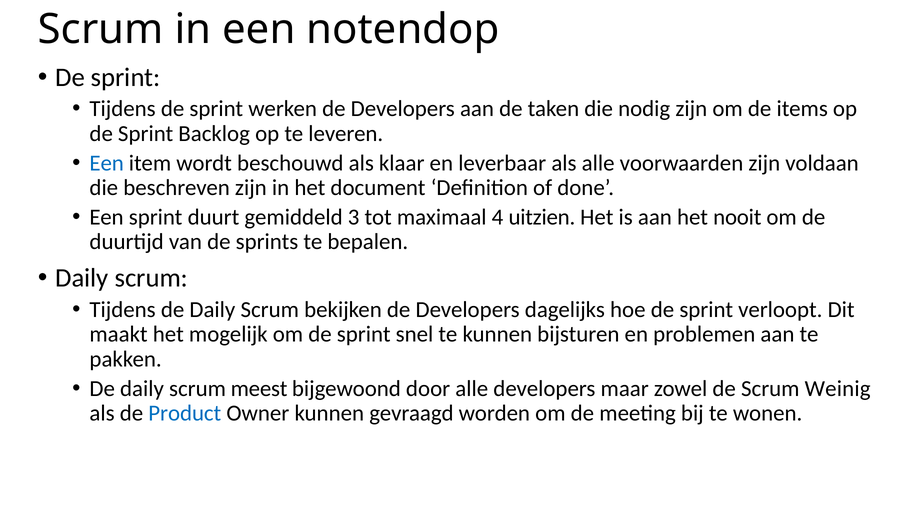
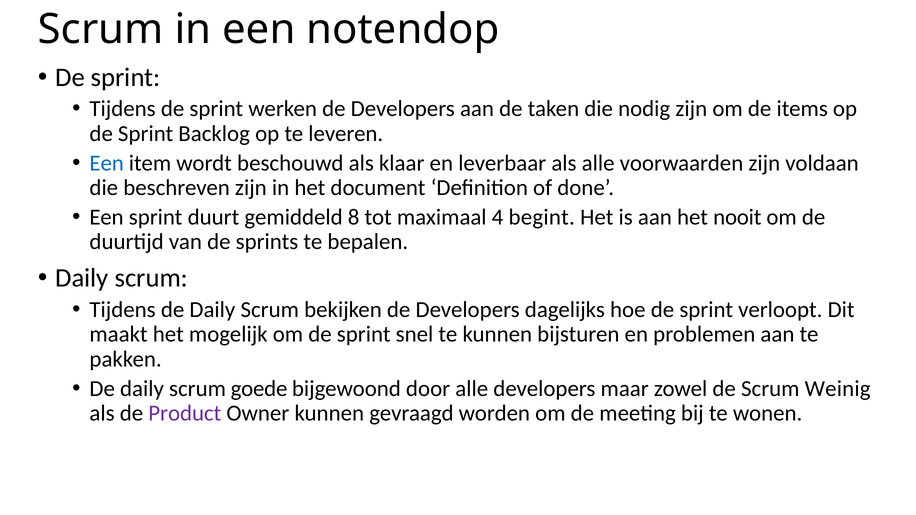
3: 3 -> 8 (354, 217)
uitzien: uitzien -> begint (542, 217)
meest: meest -> goede (259, 389)
Product colour: blue -> purple (185, 414)
